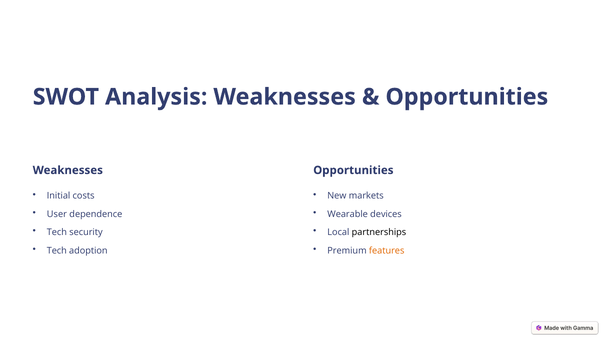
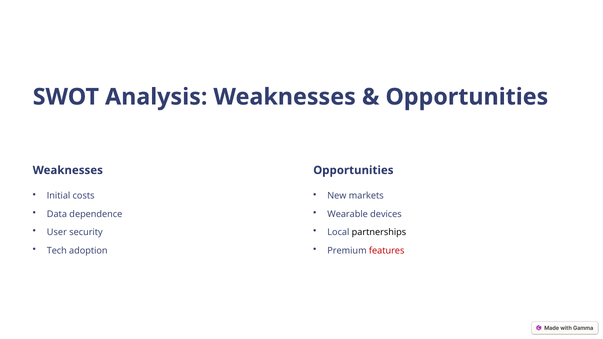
User: User -> Data (57, 214)
Tech: Tech -> User (57, 233)
features colour: orange -> red (387, 251)
